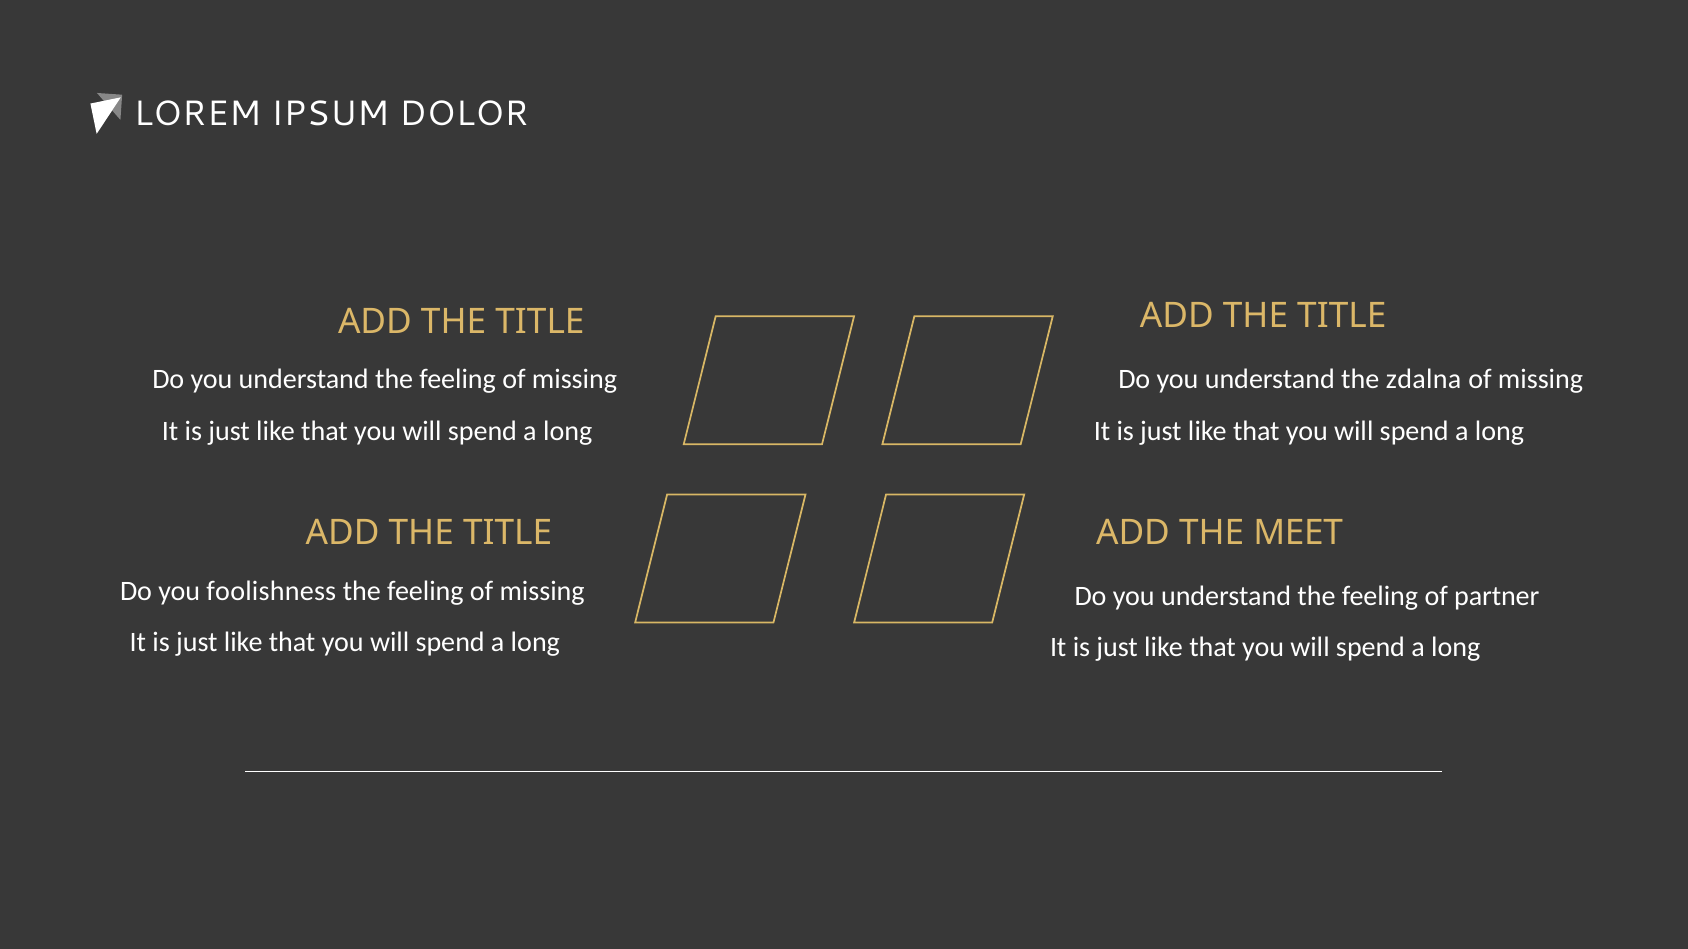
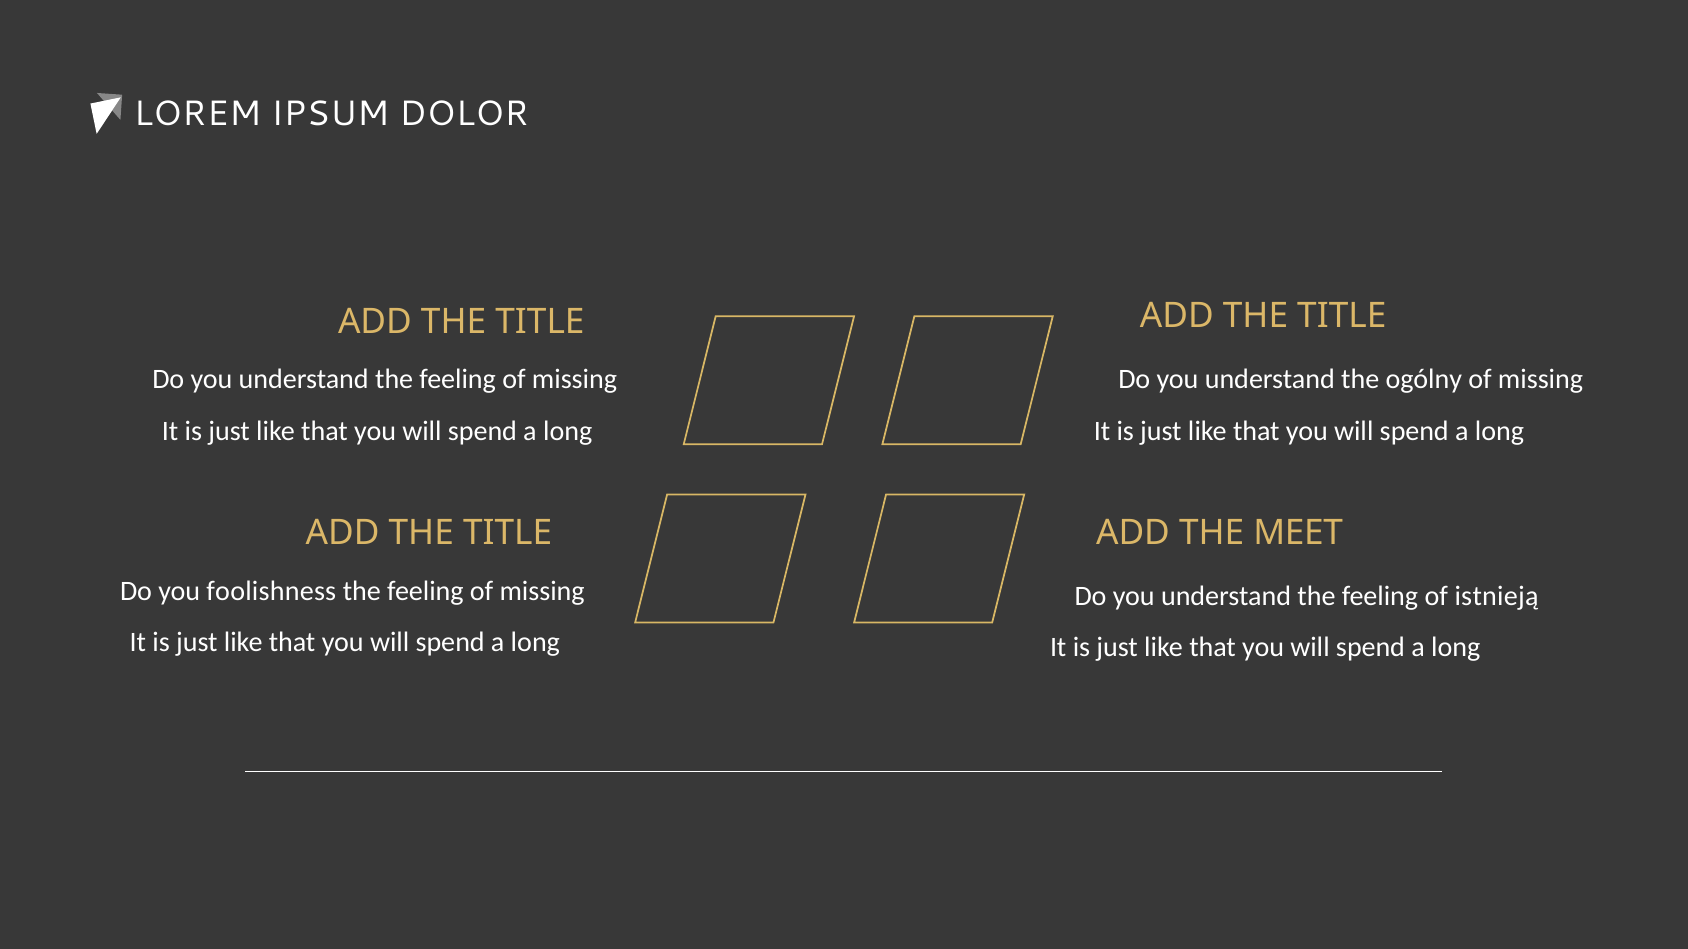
zdalna: zdalna -> ogólny (1424, 380)
partner: partner -> istnieją (1497, 597)
